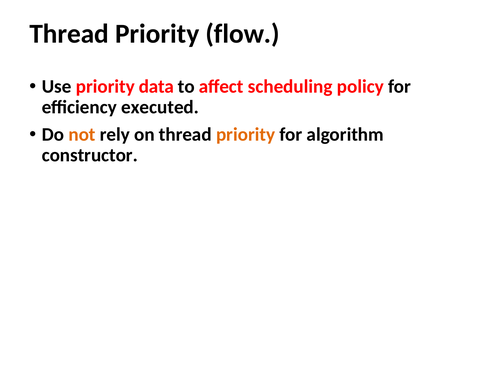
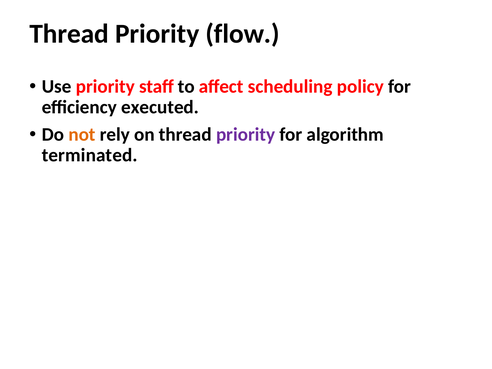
data: data -> staff (157, 86)
priority colour: orange -> purple (246, 135)
constructor: constructor -> terminated (90, 155)
